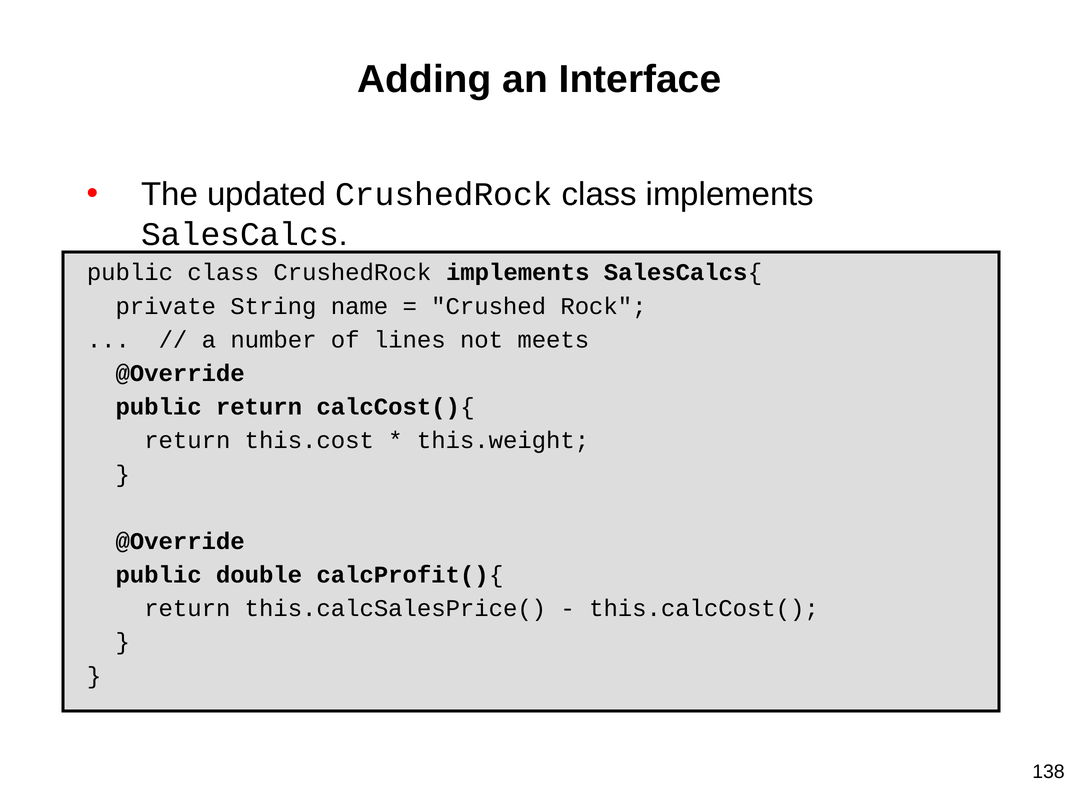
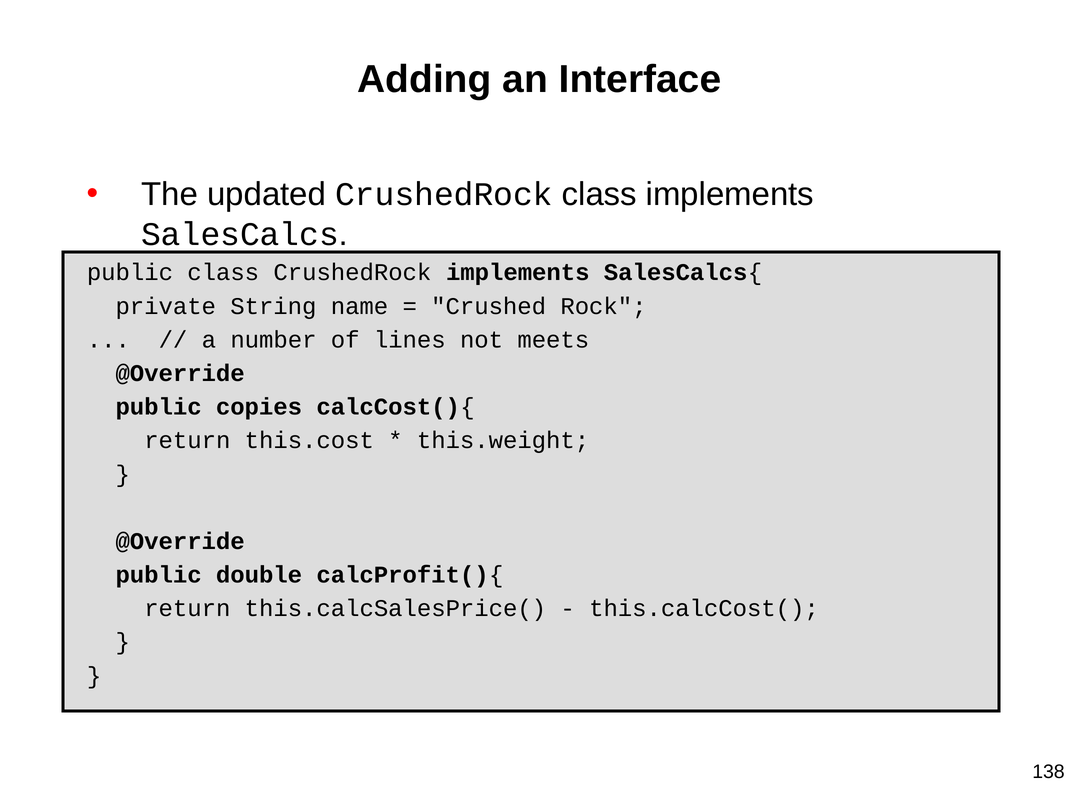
public return: return -> copies (259, 407)
